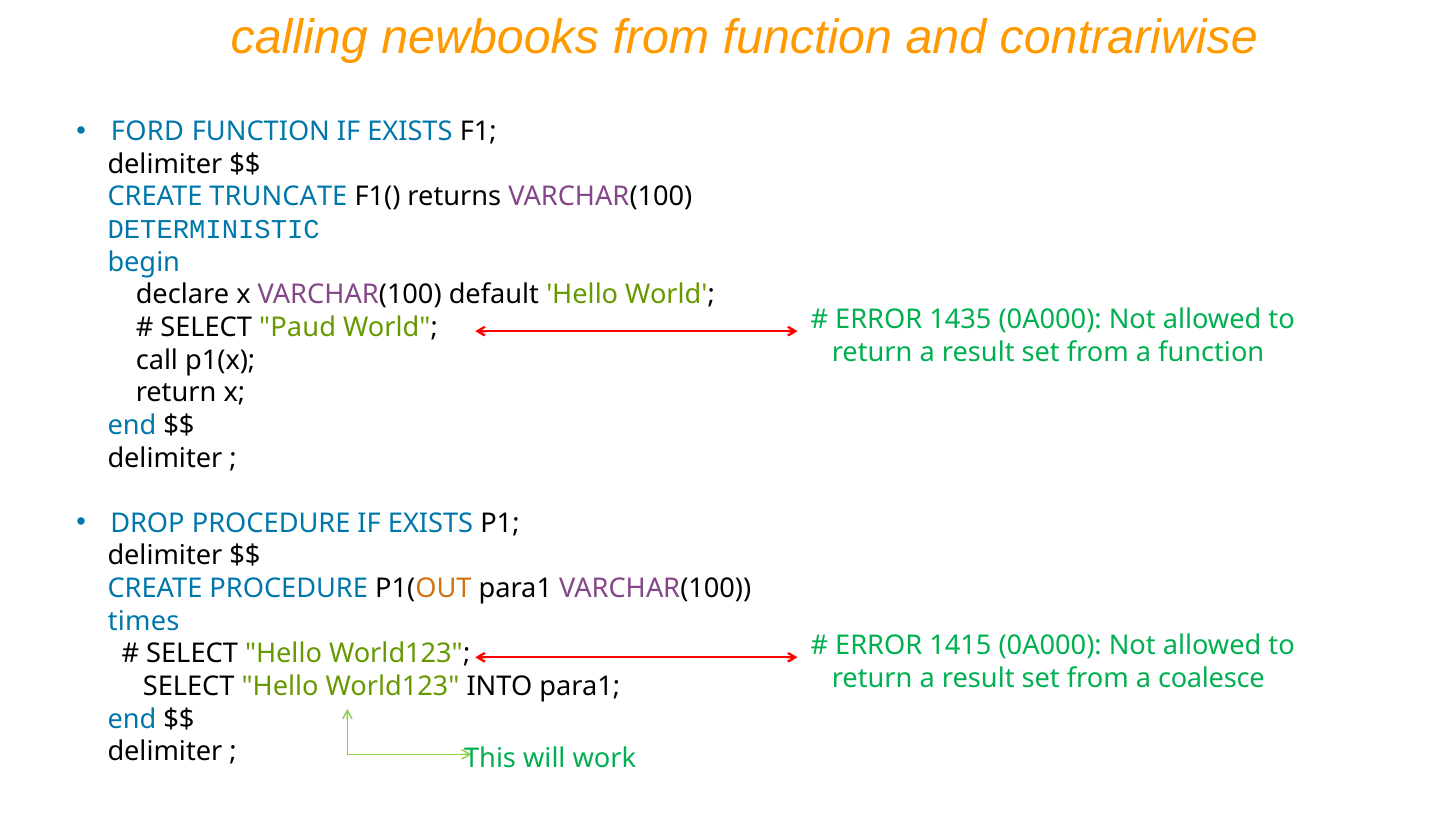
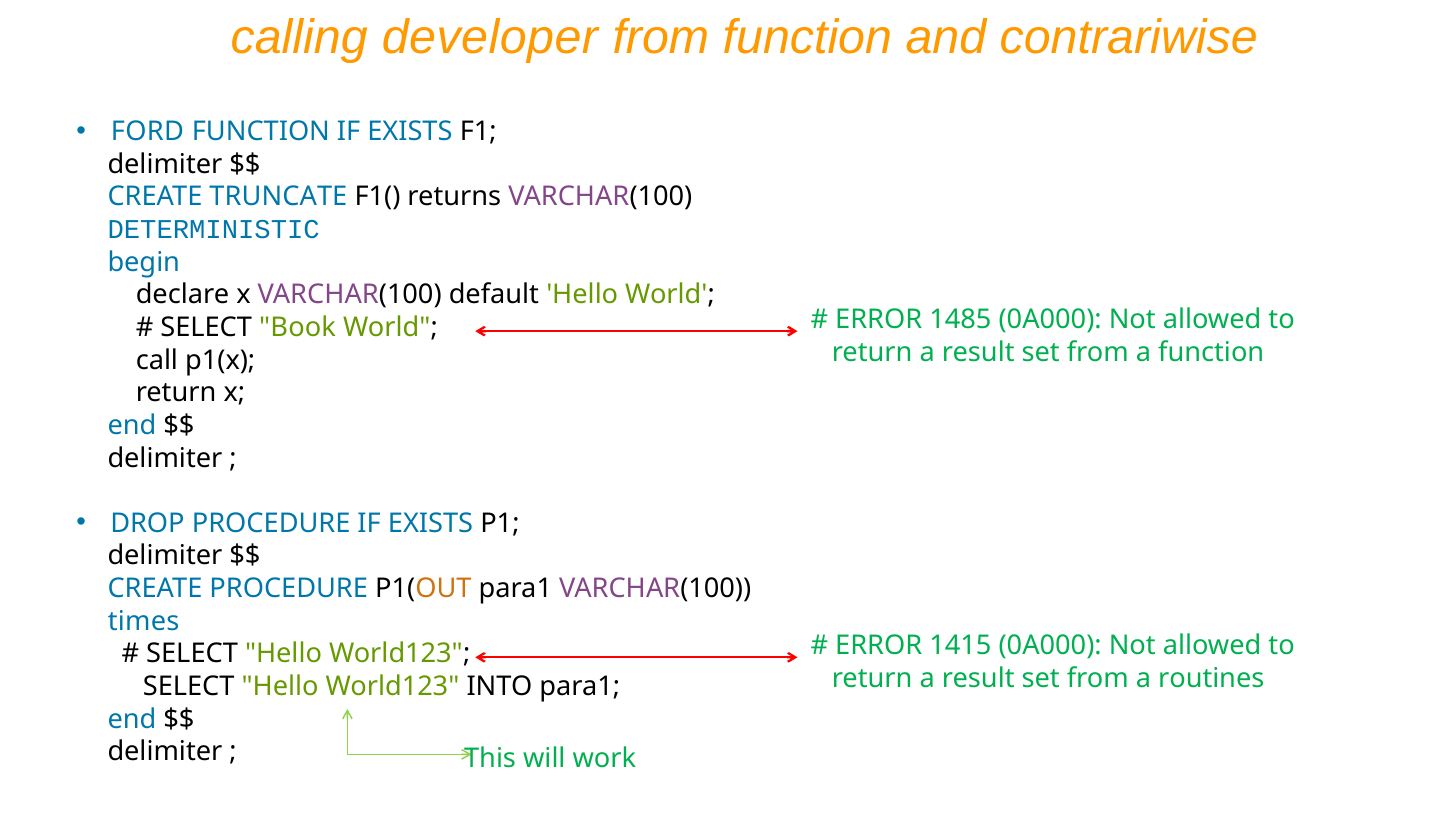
newbooks: newbooks -> developer (490, 38)
1435: 1435 -> 1485 (960, 320)
Paud: Paud -> Book (298, 328)
coalesce: coalesce -> routines (1211, 678)
